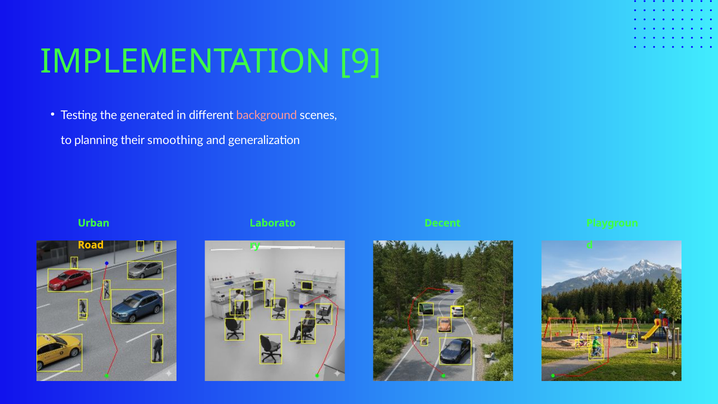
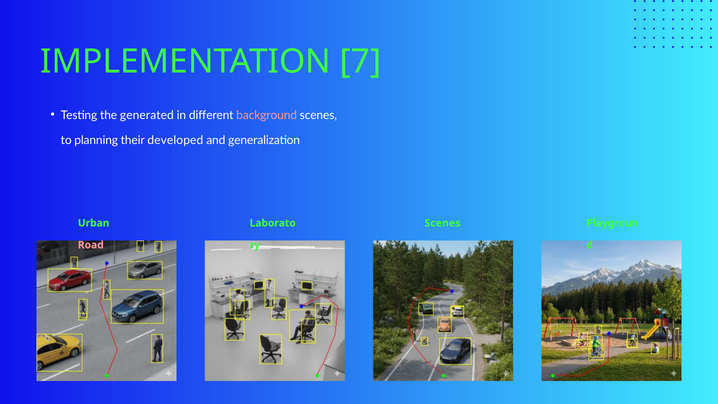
9: 9 -> 7 (360, 61)
smoothing: smoothing -> developed (175, 140)
Decent: Decent -> Scenes (442, 223)
Road colour: yellow -> pink (91, 245)
